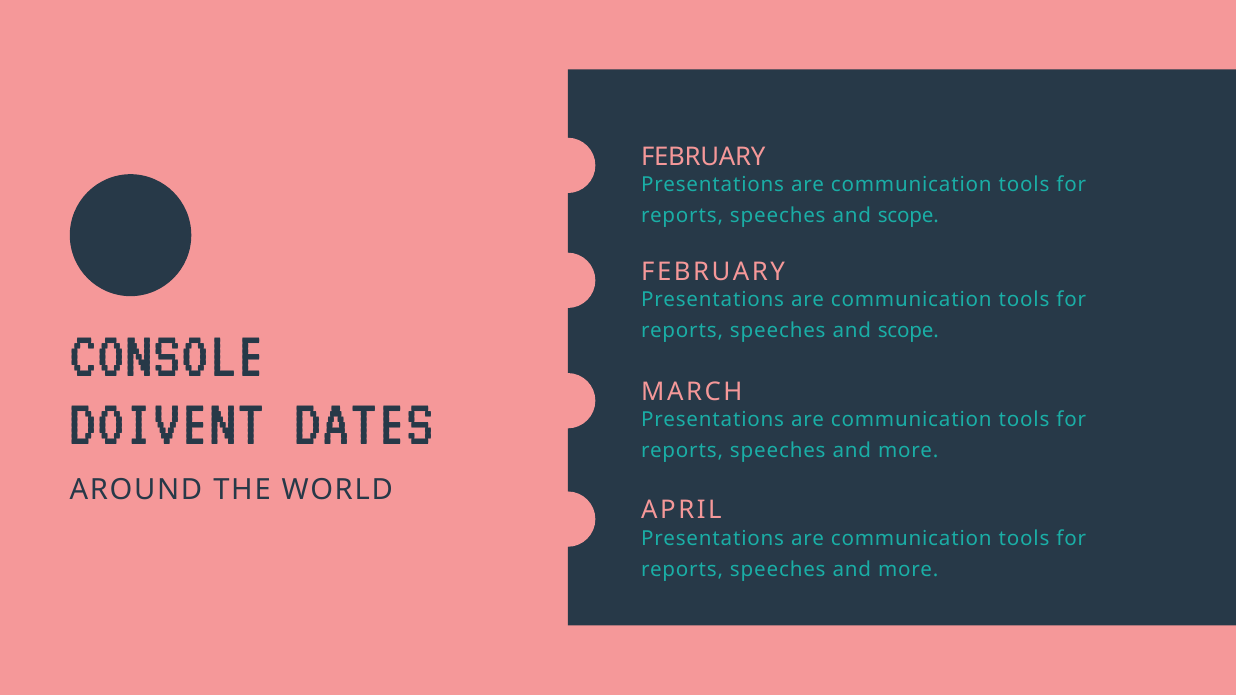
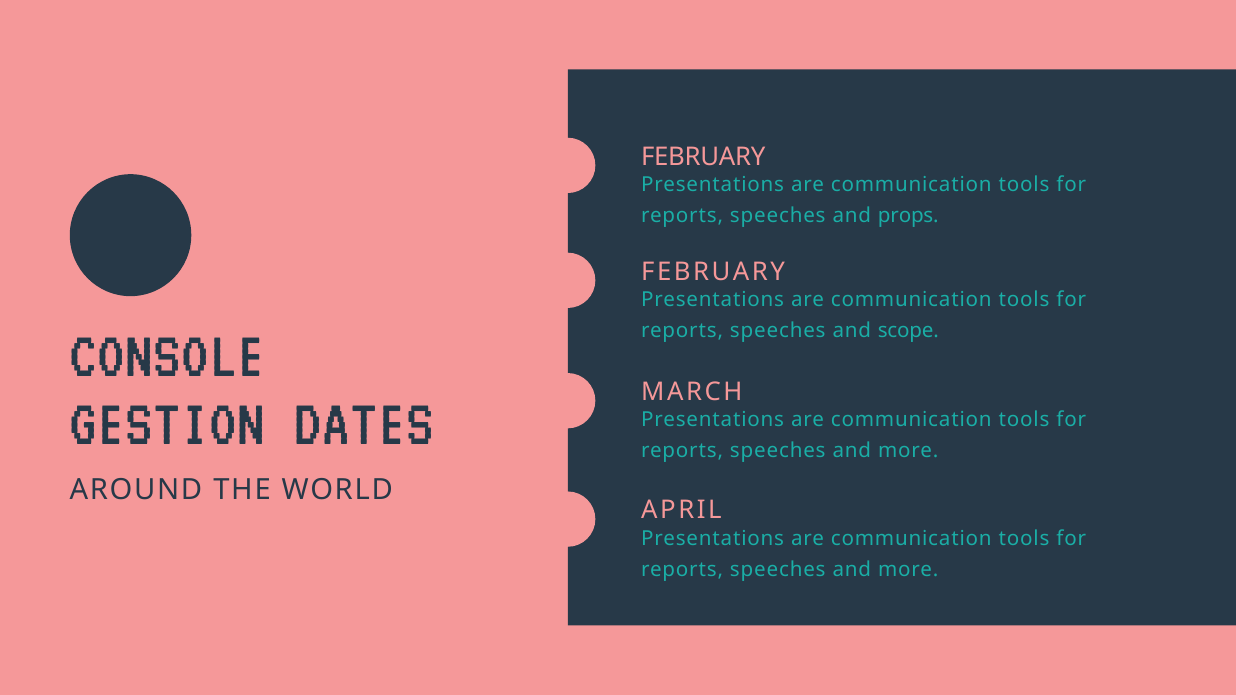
scope: scope -> props (908, 216)
DOIVENT: DOIVENT -> GESTION (167, 422)
